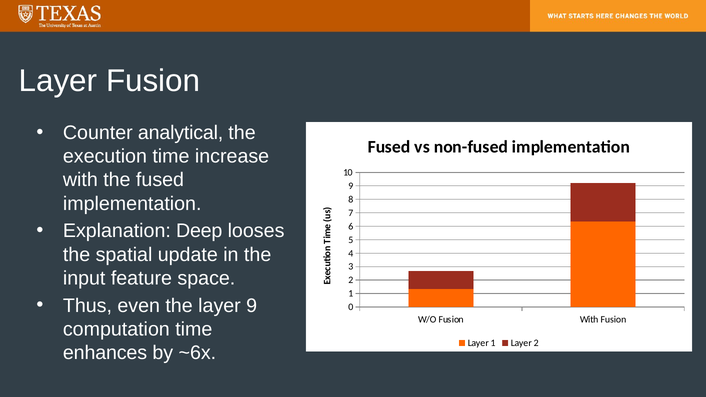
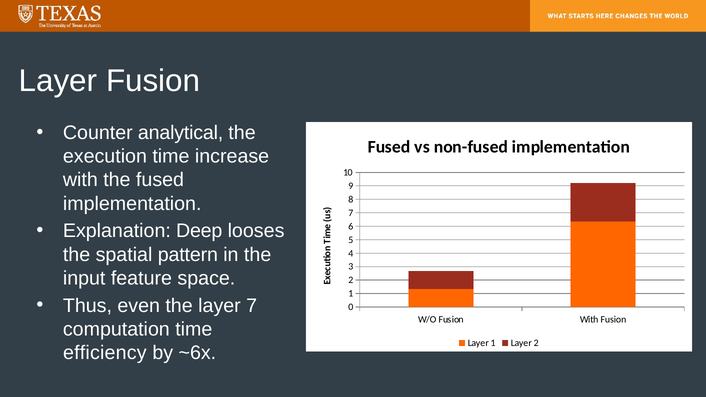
update: update -> pattern (188, 255)
layer 9: 9 -> 7 (252, 306)
enhances: enhances -> efficiency (105, 353)
